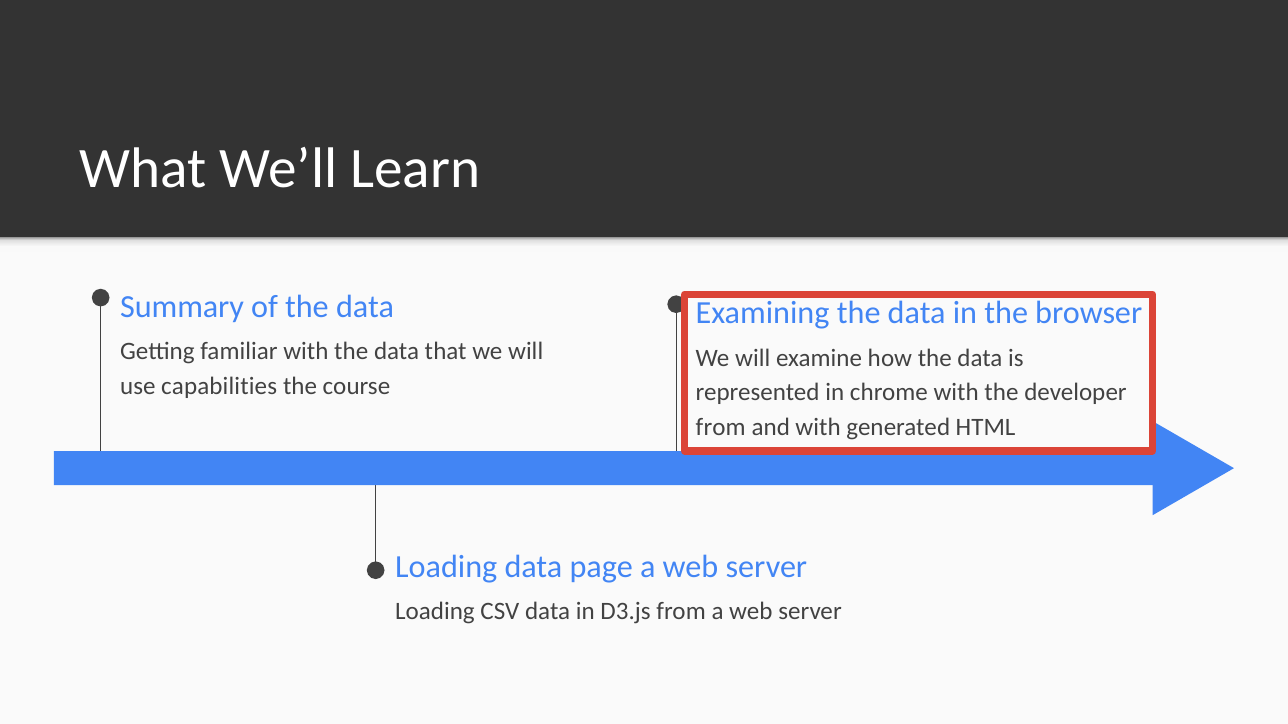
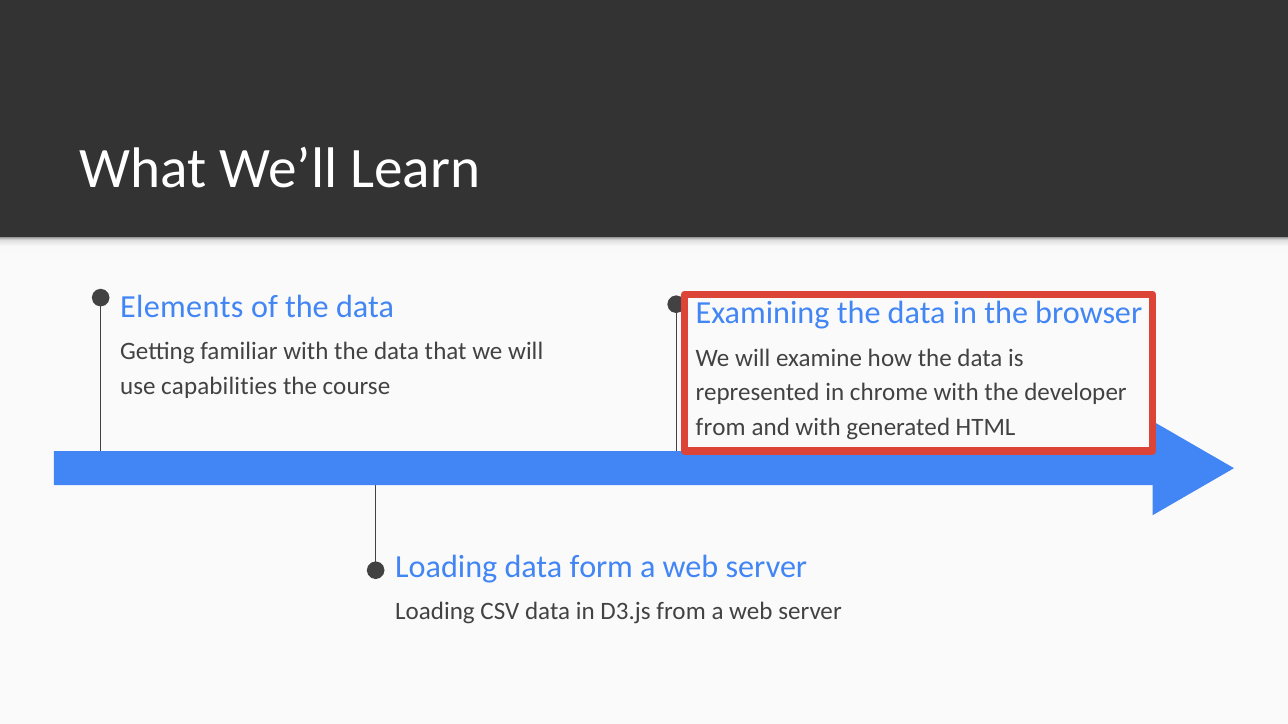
Summary: Summary -> Elements (182, 307)
page: page -> form (601, 567)
